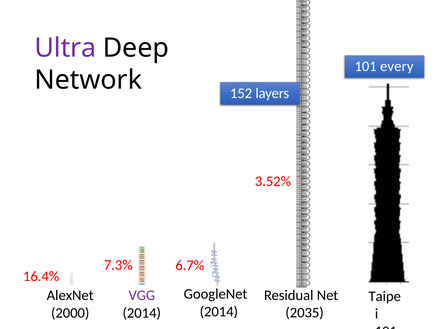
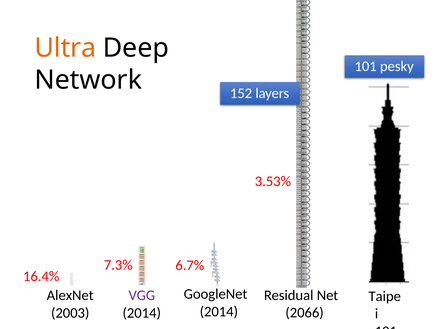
Ultra colour: purple -> orange (65, 48)
every: every -> pesky (397, 66)
3.52%: 3.52% -> 3.53% (273, 181)
2035: 2035 -> 2066 (305, 313)
2000: 2000 -> 2003 (70, 313)
